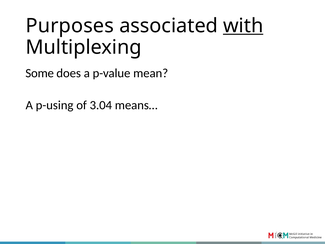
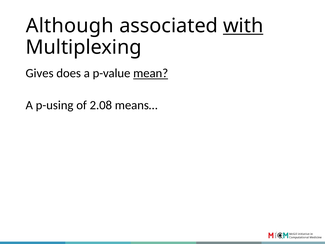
Purposes: Purposes -> Although (70, 26)
Some: Some -> Gives (40, 73)
mean underline: none -> present (151, 73)
3.04: 3.04 -> 2.08 (101, 105)
